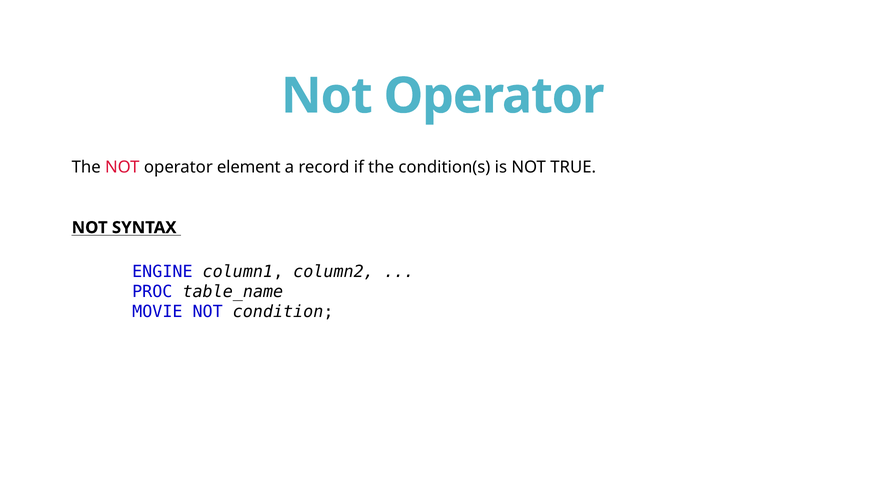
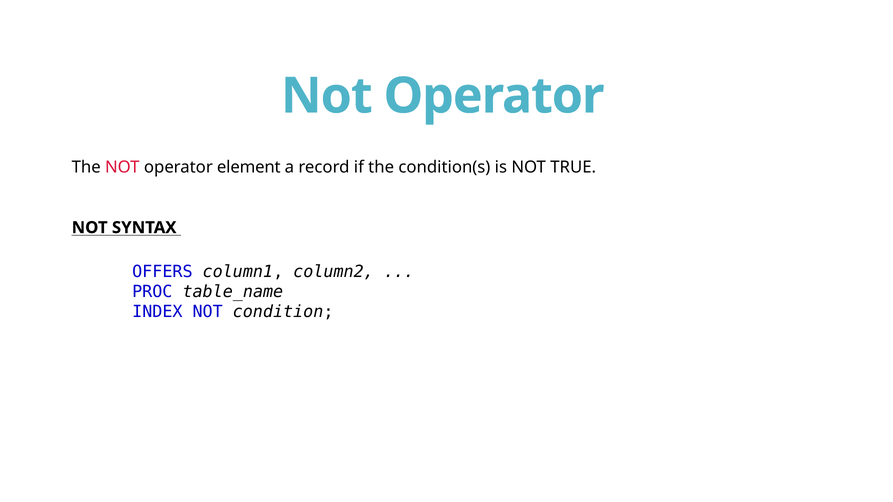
ENGINE: ENGINE -> OFFERS (162, 272)
MOVIE: MOVIE -> INDEX (157, 312)
